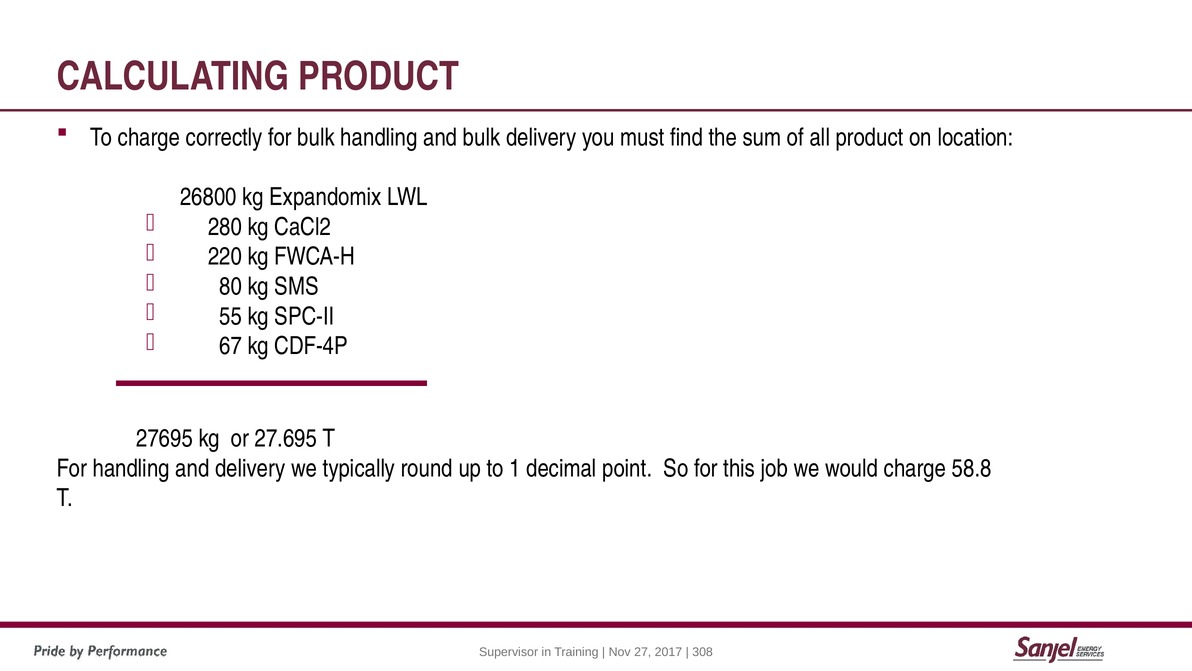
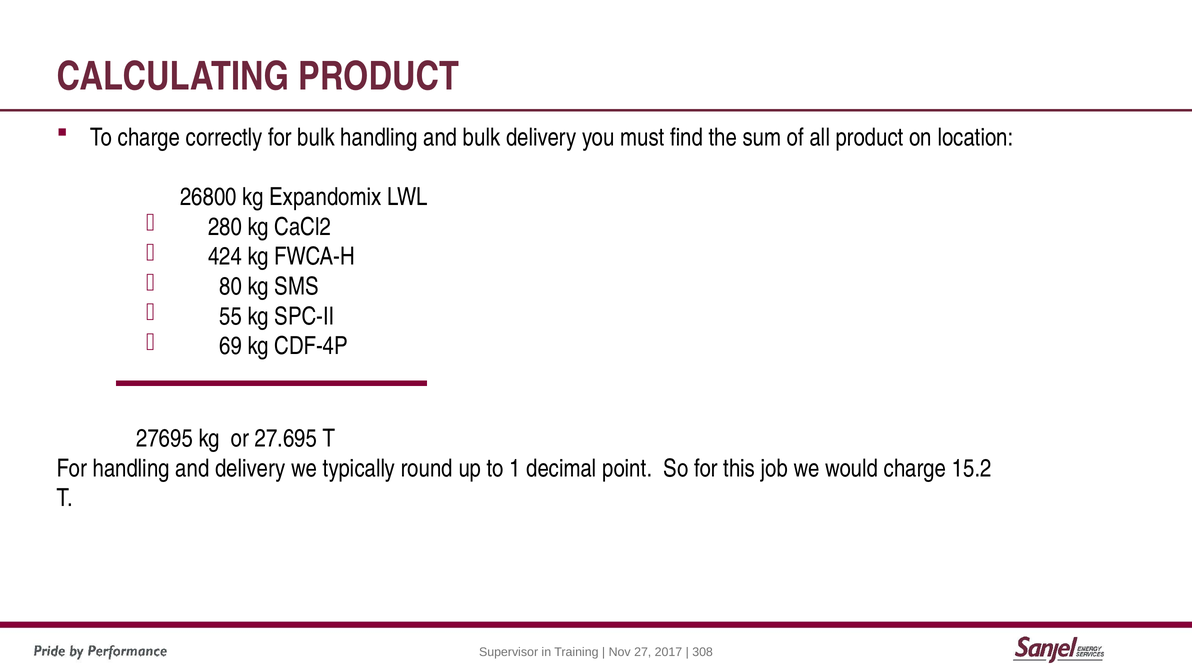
220: 220 -> 424 (225, 256)
67: 67 -> 69 (231, 346)
58.8: 58.8 -> 15.2 (972, 468)
